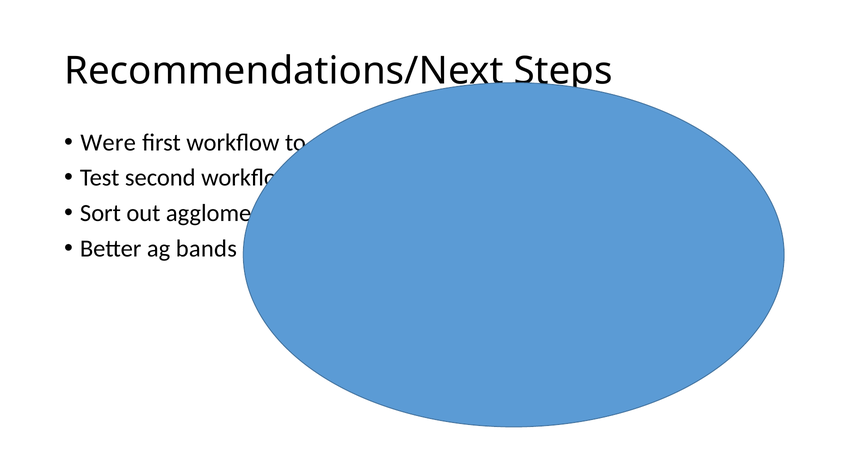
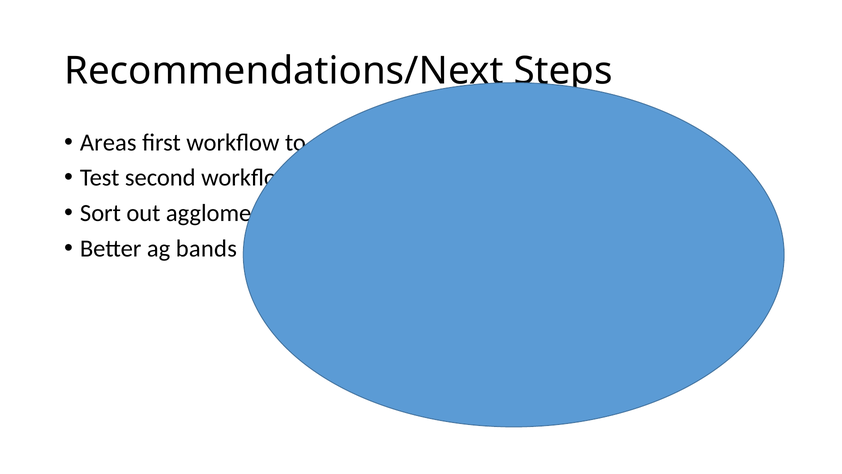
Were: Were -> Areas (108, 142)
